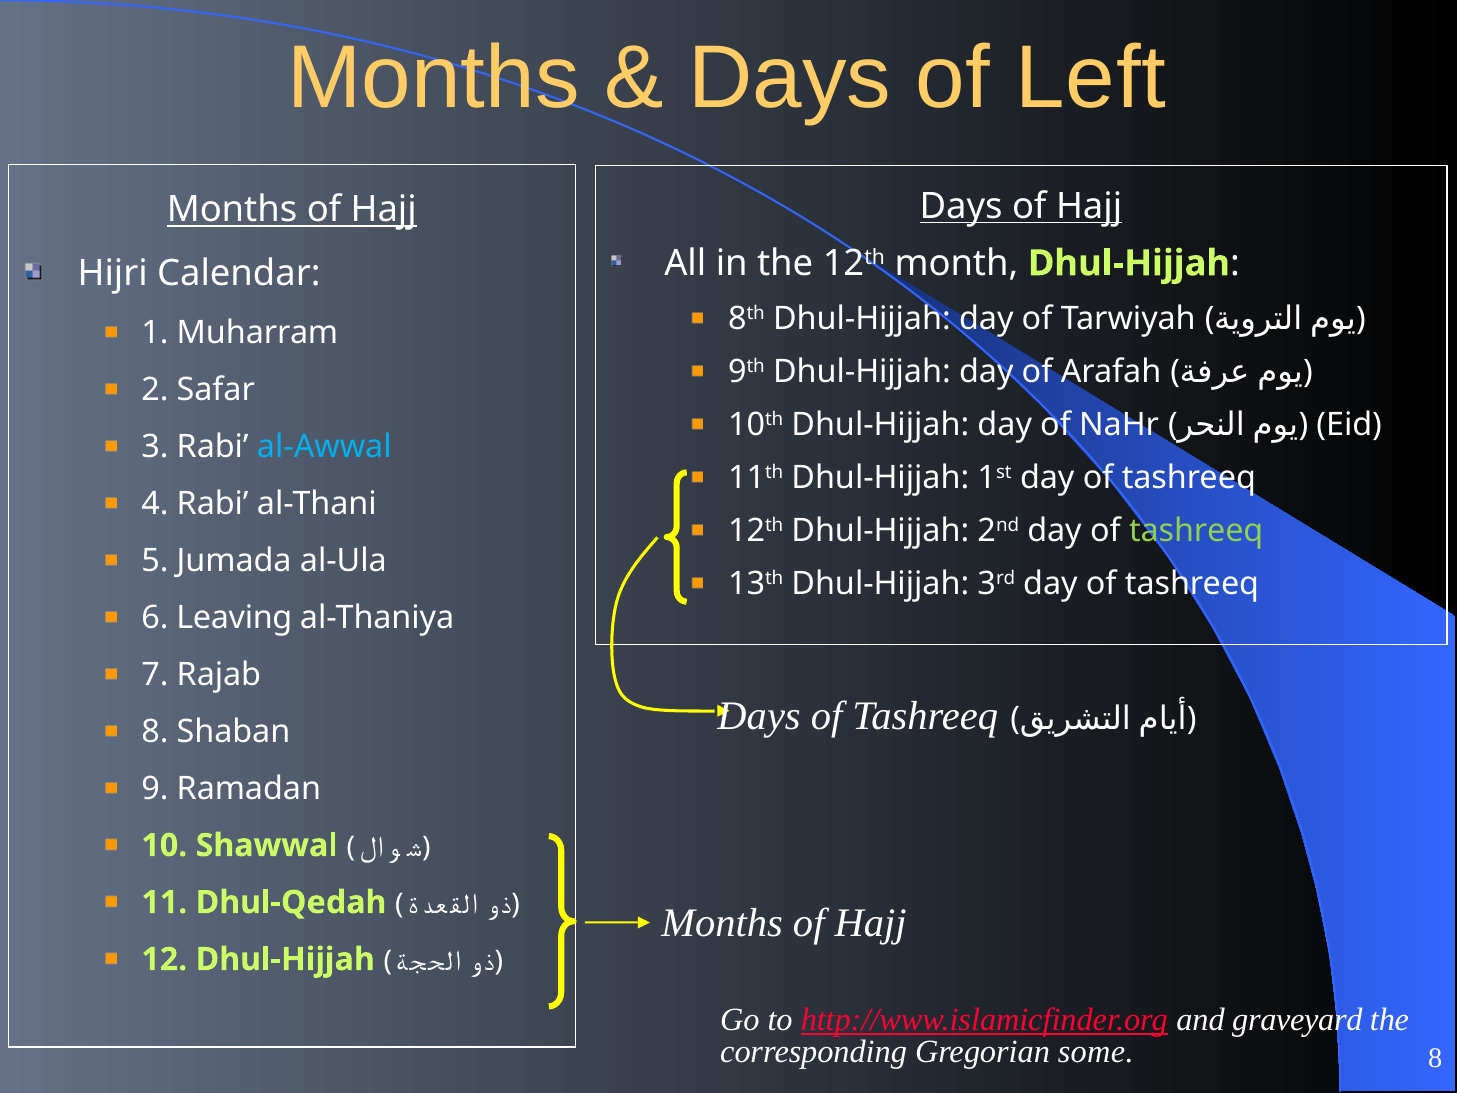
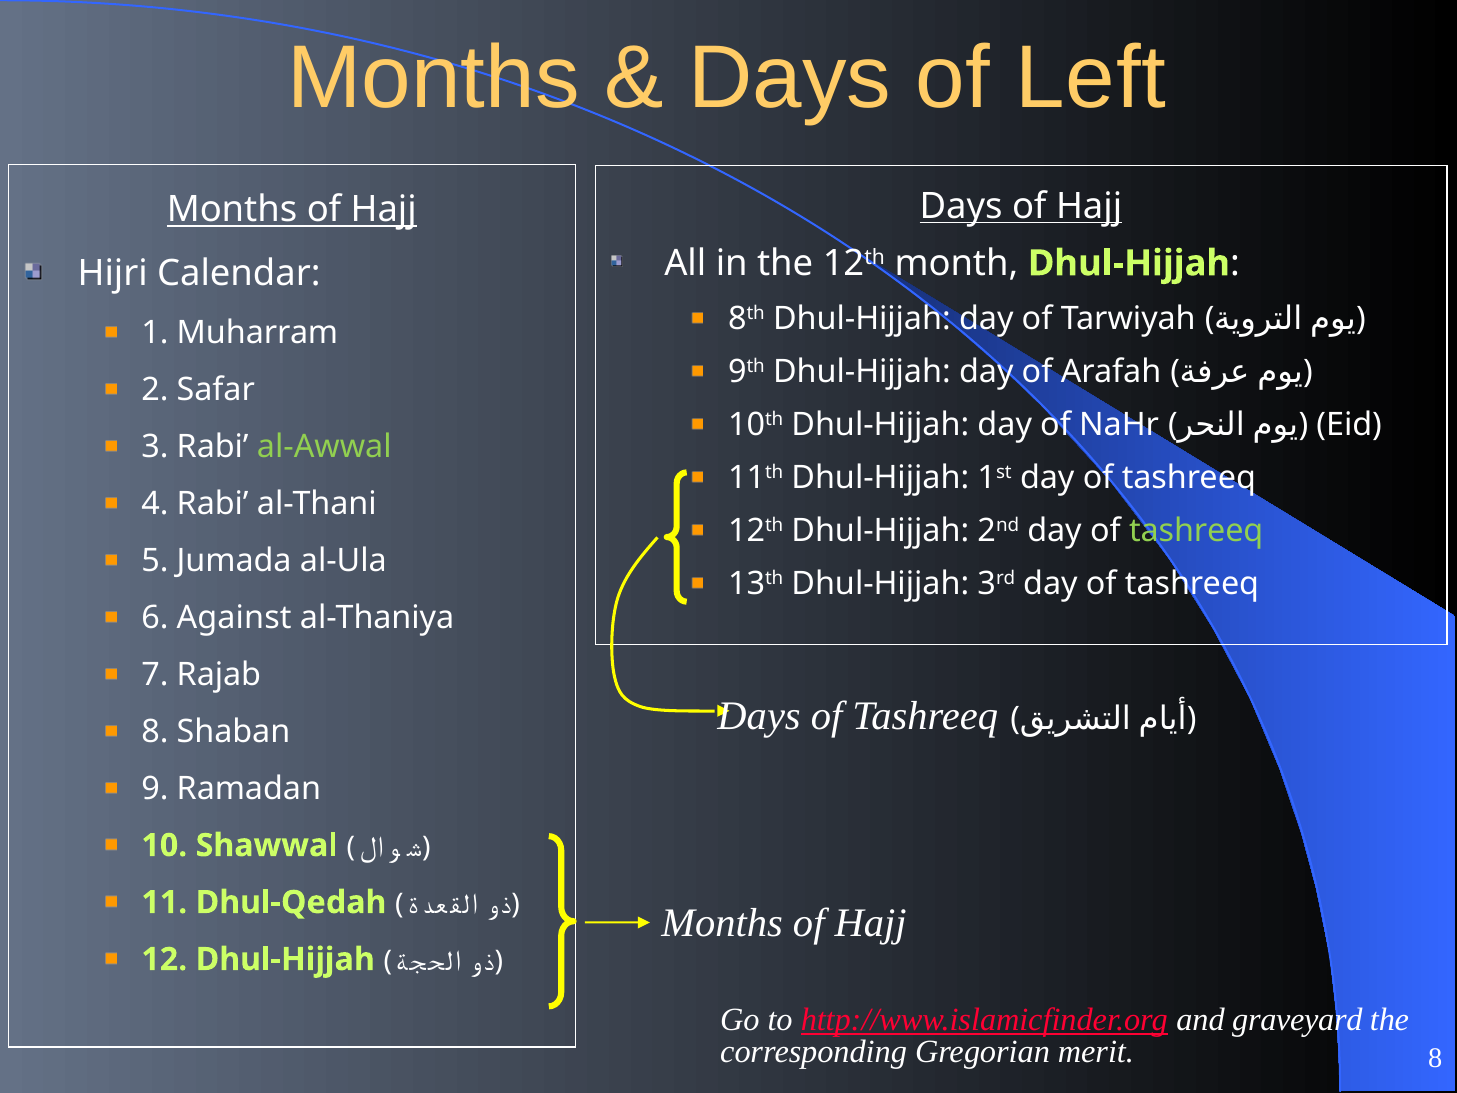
al-Awwal colour: light blue -> light green (324, 447)
Leaving: Leaving -> Against (234, 617)
some: some -> merit (1096, 1051)
